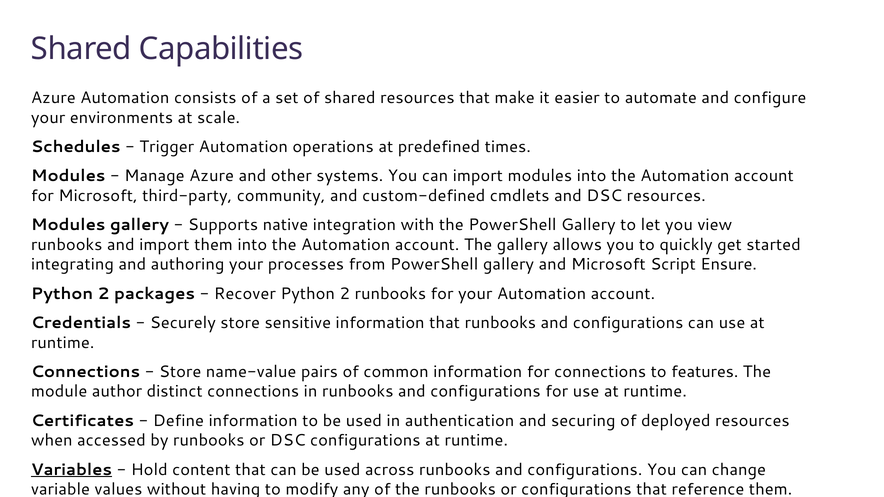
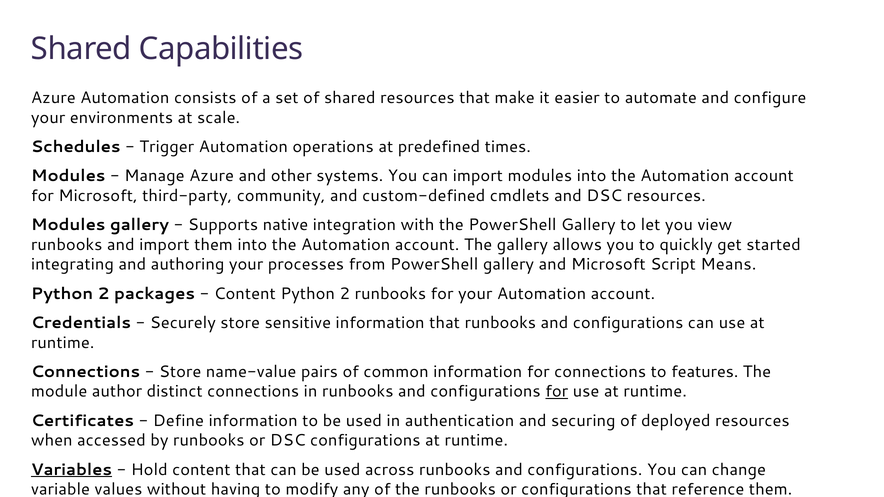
Ensure: Ensure -> Means (728, 265)
Recover: Recover -> Content (245, 294)
for underline: none -> present (557, 392)
